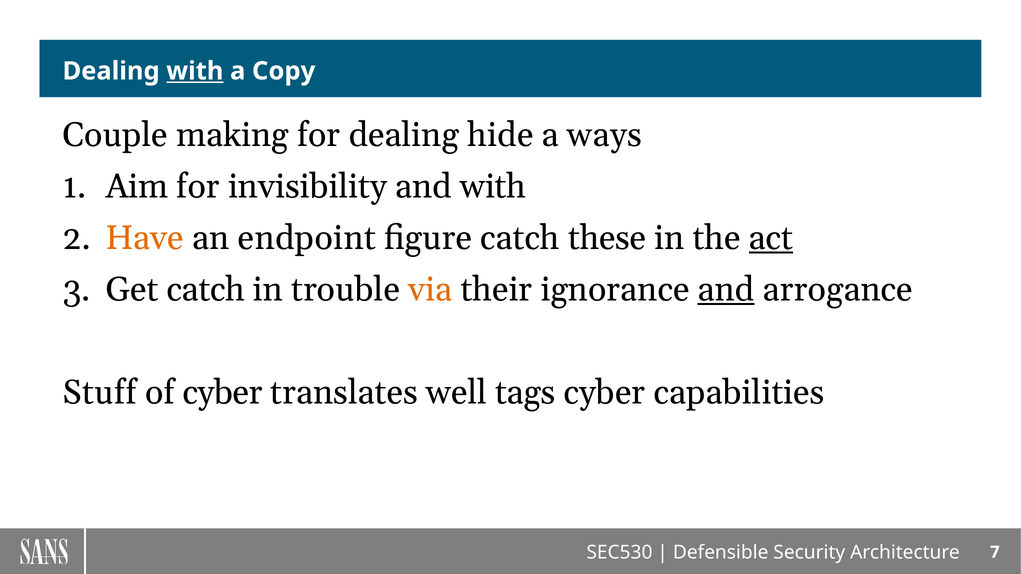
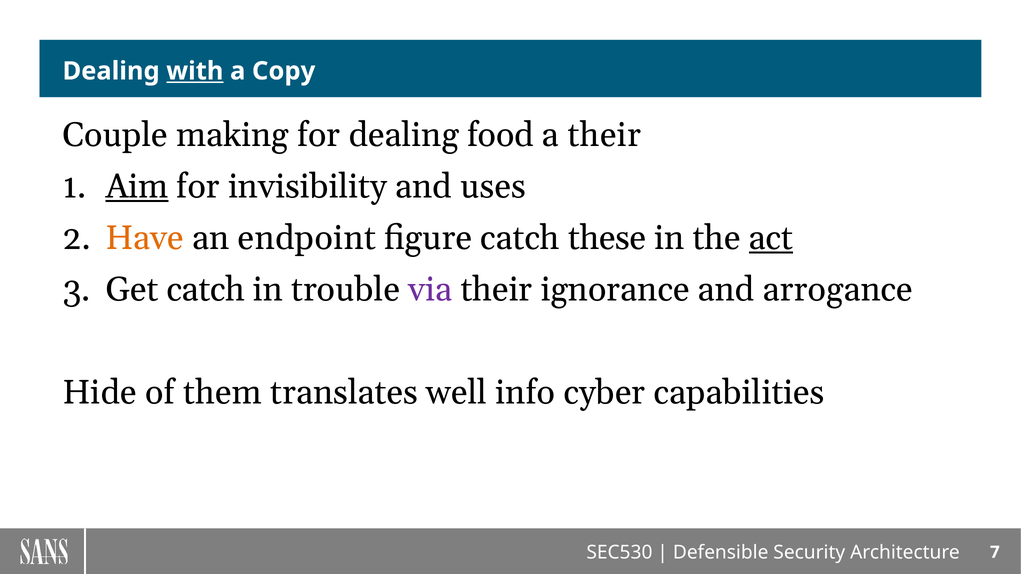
hide: hide -> food (500, 135)
a ways: ways -> their (604, 135)
Aim underline: none -> present (137, 187)
and with: with -> uses (493, 187)
via colour: orange -> purple (430, 290)
and underline: present -> none (726, 290)
Stuff: Stuff -> Hide (100, 393)
of cyber: cyber -> them (222, 393)
tags: tags -> info (525, 393)
